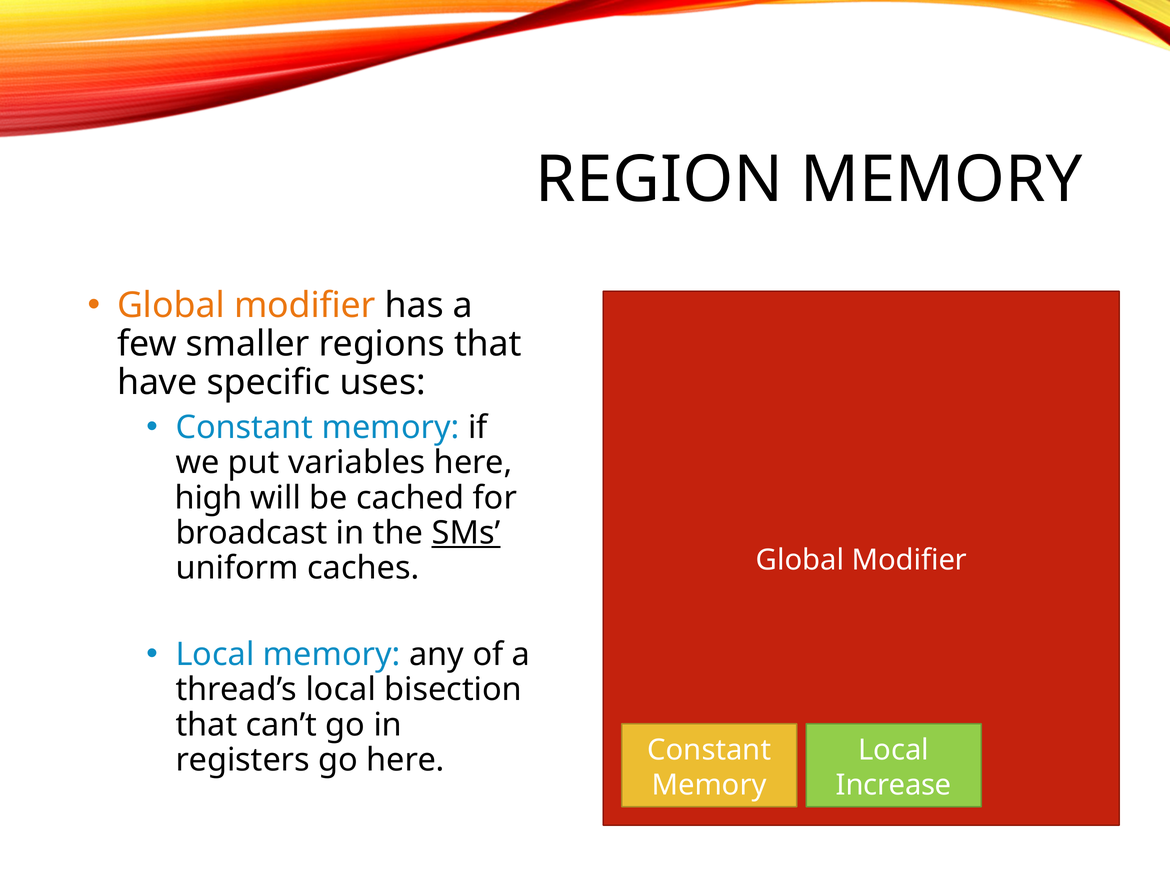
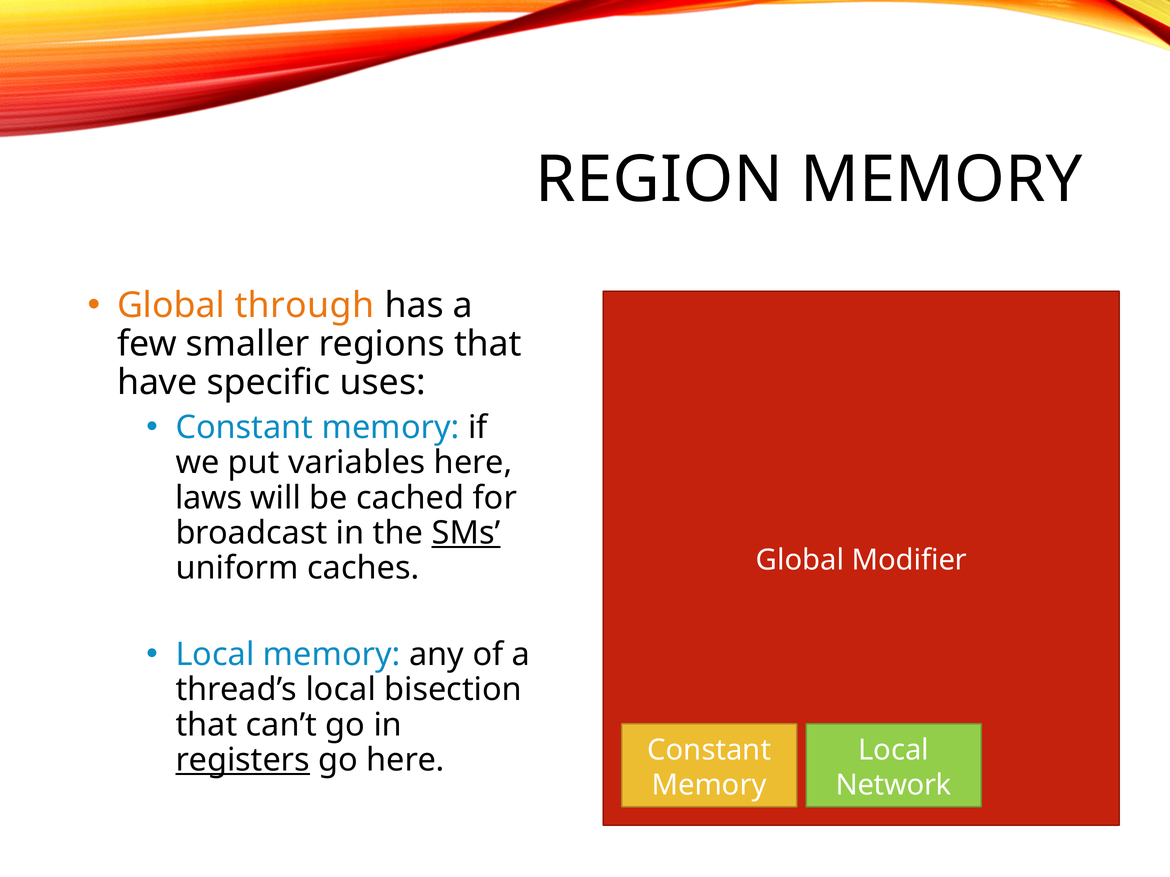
modifier: modifier -> through (305, 306)
high: high -> laws (209, 498)
registers underline: none -> present (243, 760)
Increase: Increase -> Network (894, 785)
